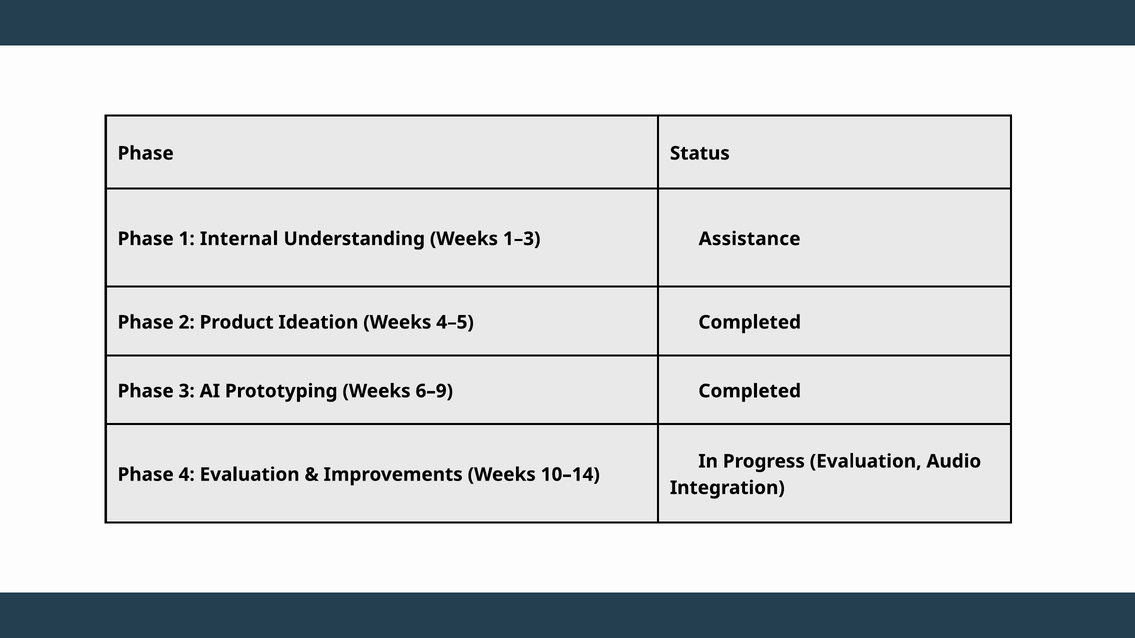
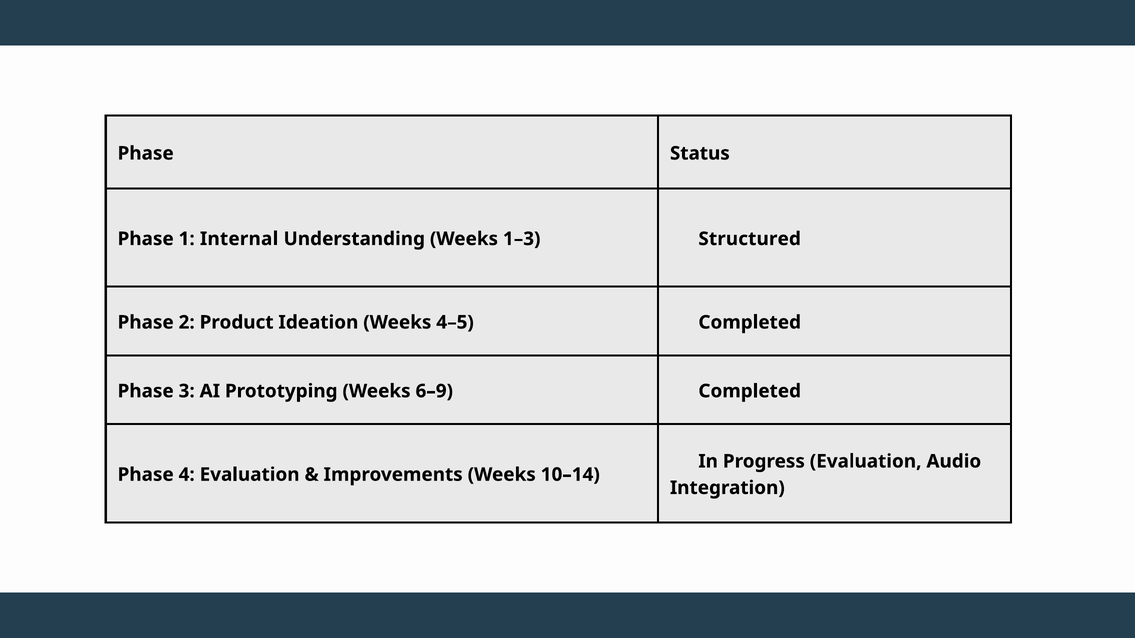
Assistance: Assistance -> Structured (750, 239)
